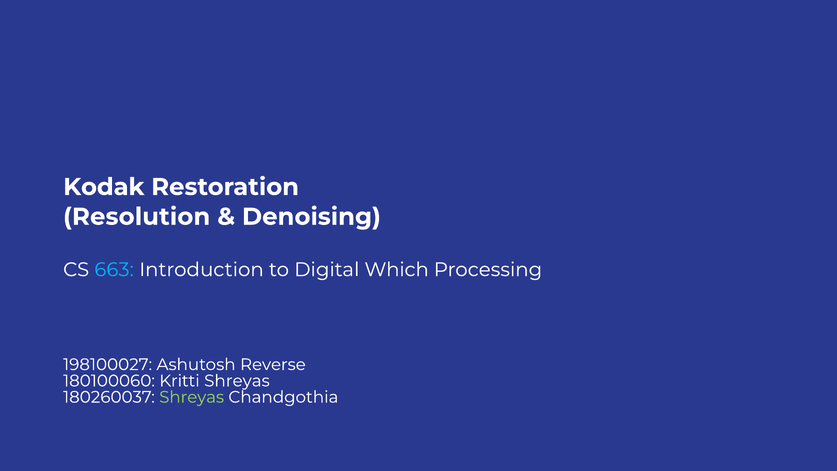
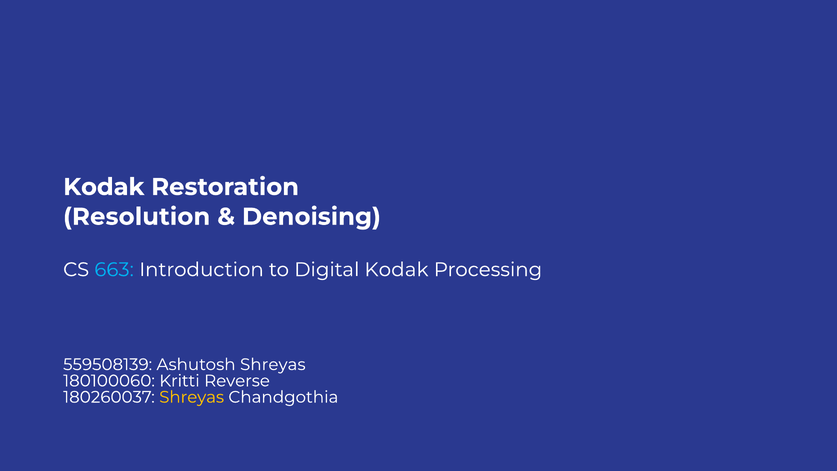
Digital Which: Which -> Kodak (396, 270)
198100027: 198100027 -> 559508139 (108, 364)
Ashutosh Reverse: Reverse -> Shreyas (273, 364)
Kritti Shreyas: Shreyas -> Reverse (237, 381)
Shreyas colour: light green -> yellow (192, 397)
